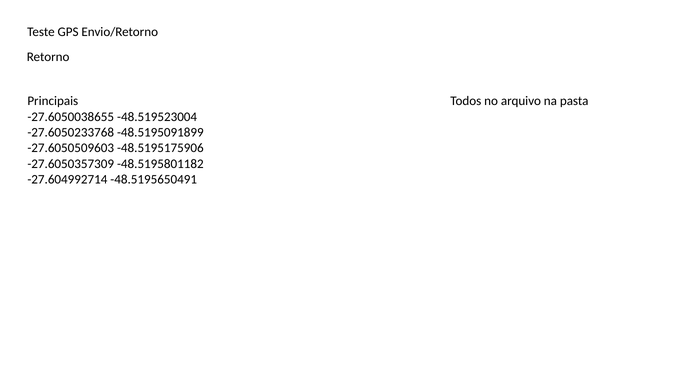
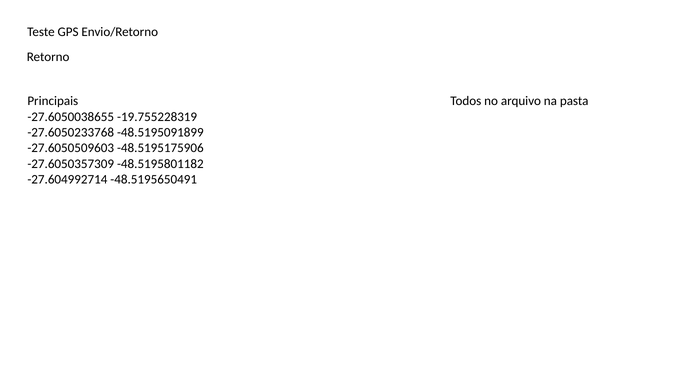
-48.519523004: -48.519523004 -> -19.755228319 (157, 117)
